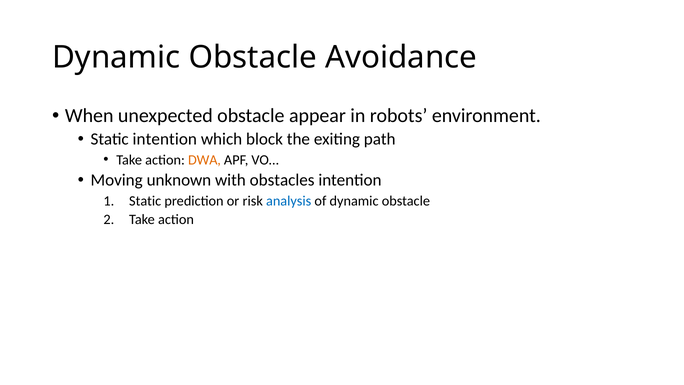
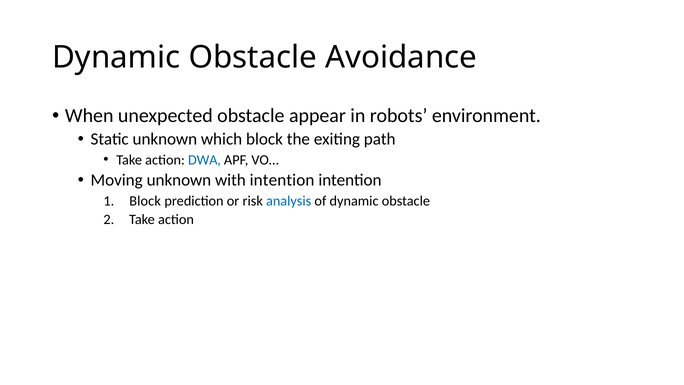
Static intention: intention -> unknown (165, 139)
DWA colour: orange -> blue (205, 160)
with obstacles: obstacles -> intention (282, 180)
Static: Static -> Block (145, 201)
